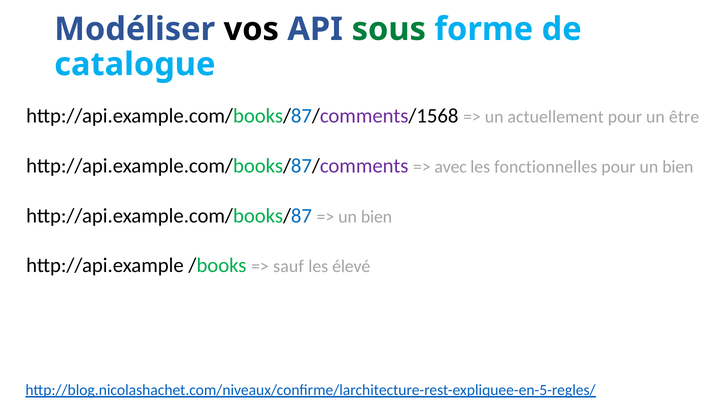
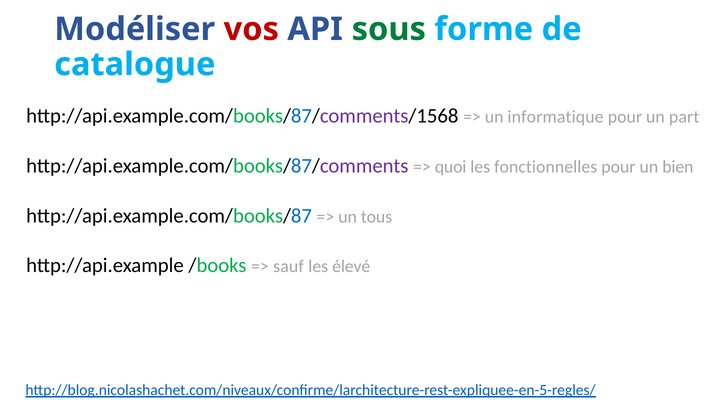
vos colour: black -> red (251, 29)
actuellement: actuellement -> informatique (556, 117)
être: être -> part (684, 117)
avec: avec -> quoi (451, 167)
bien: bien -> tous (377, 217)
